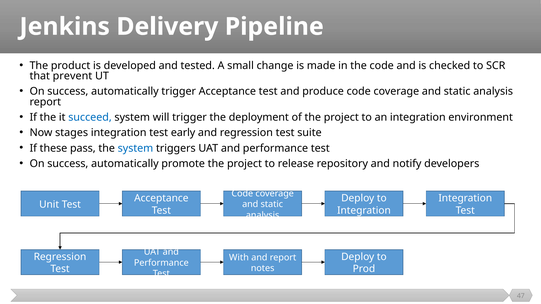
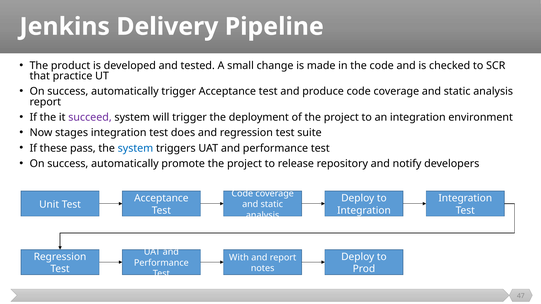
prevent: prevent -> practice (73, 76)
succeed colour: blue -> purple (90, 117)
early: early -> does (183, 133)
